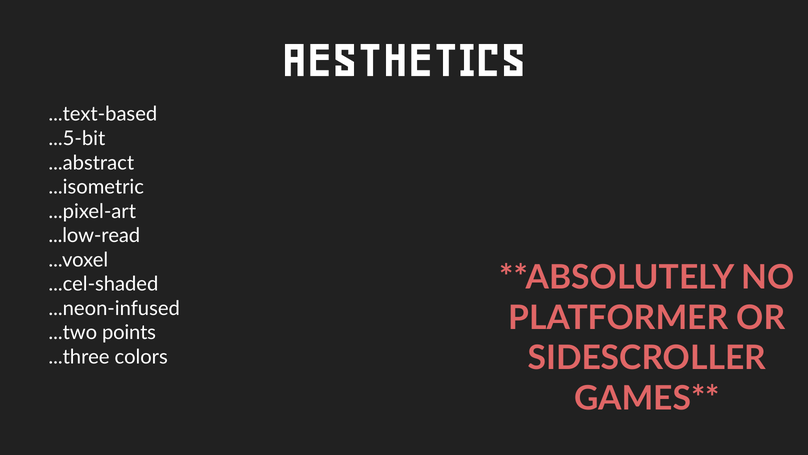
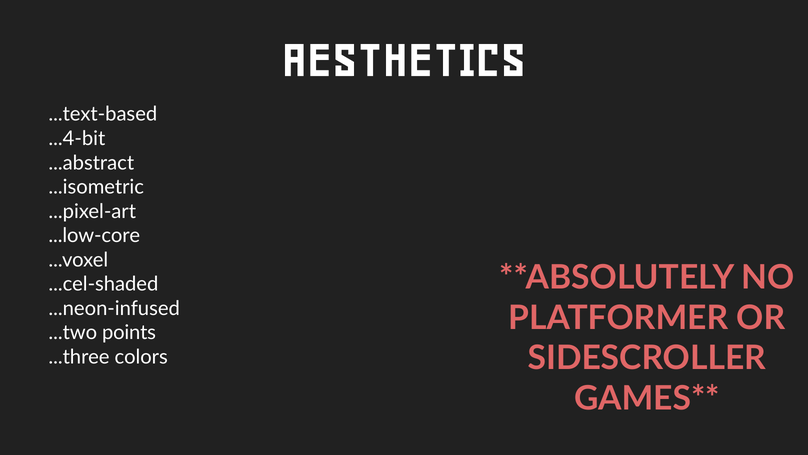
...5-bit: ...5-bit -> ...4-bit (77, 138)
...low-read: ...low-read -> ...low-core (94, 235)
